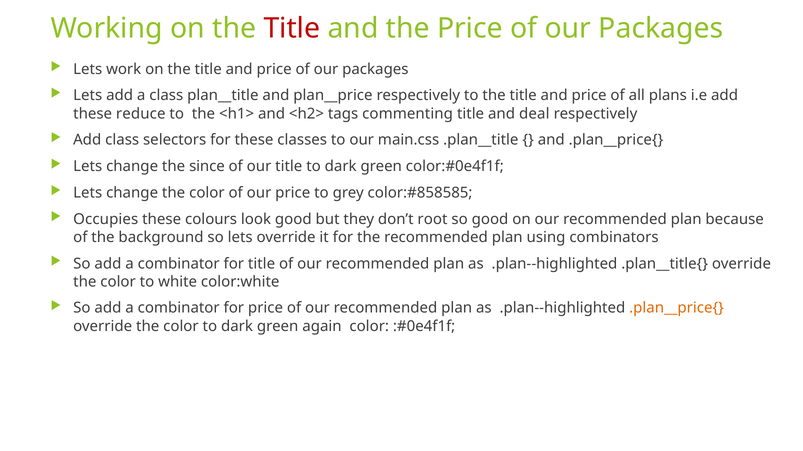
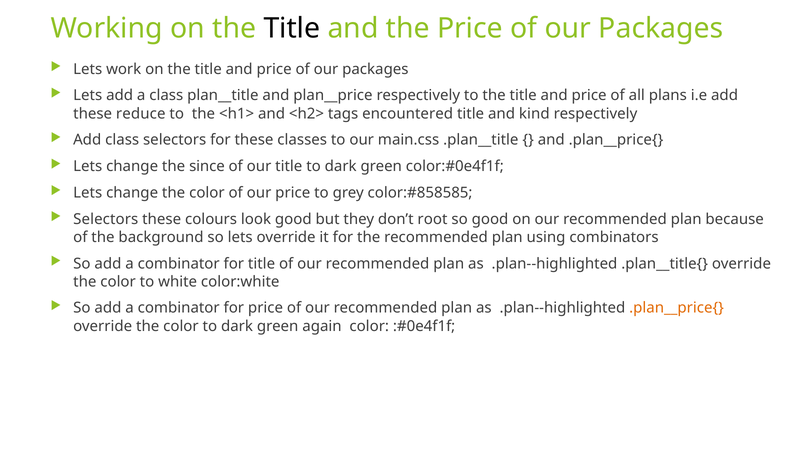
Title colour: red -> black (292, 29)
commenting: commenting -> encountered (408, 114)
deal: deal -> kind (534, 114)
Occupies: Occupies -> Selectors (106, 219)
